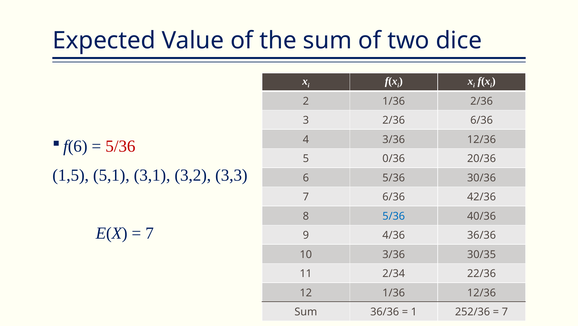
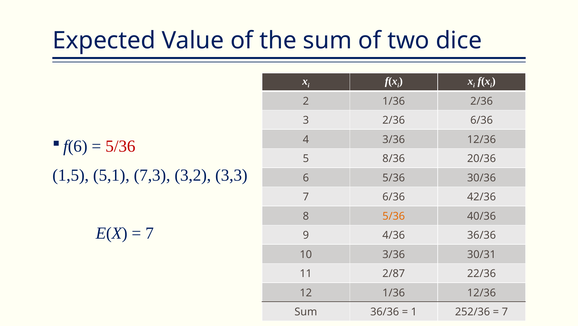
0/36: 0/36 -> 8/36 (394, 159)
3,1: 3,1 -> 7,3 (152, 175)
5/36 colour: blue -> orange (394, 216)
30/35: 30/35 -> 30/31 (482, 254)
2/34: 2/34 -> 2/87 (394, 274)
